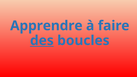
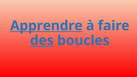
Apprendre underline: none -> present (46, 26)
